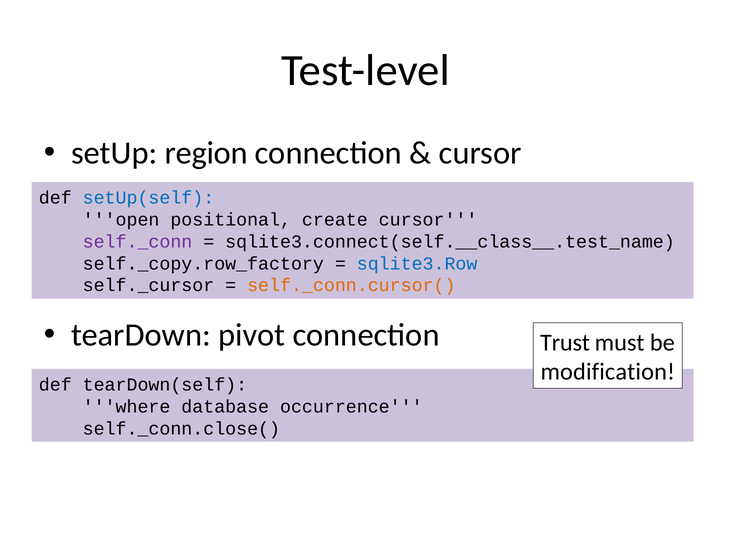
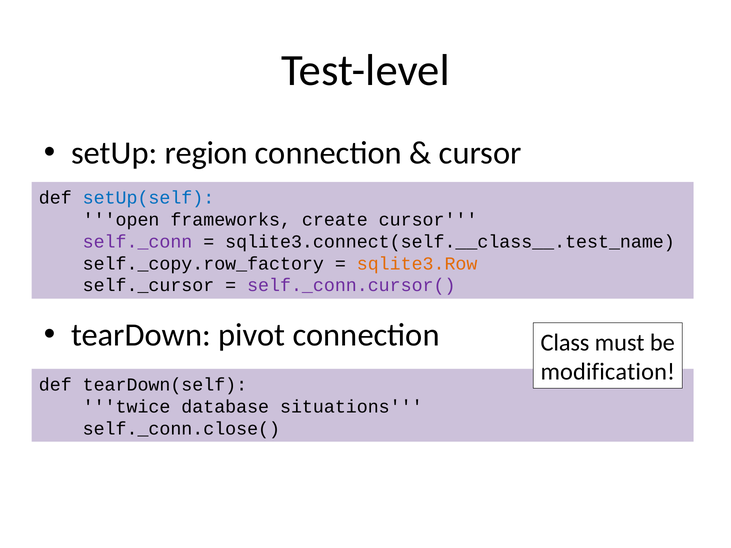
positional: positional -> frameworks (231, 220)
sqlite3.Row colour: blue -> orange (417, 264)
self._conn.cursor( colour: orange -> purple (351, 286)
Trust: Trust -> Class (565, 343)
where: where -> twice (127, 407)
occurrence: occurrence -> situations (351, 407)
